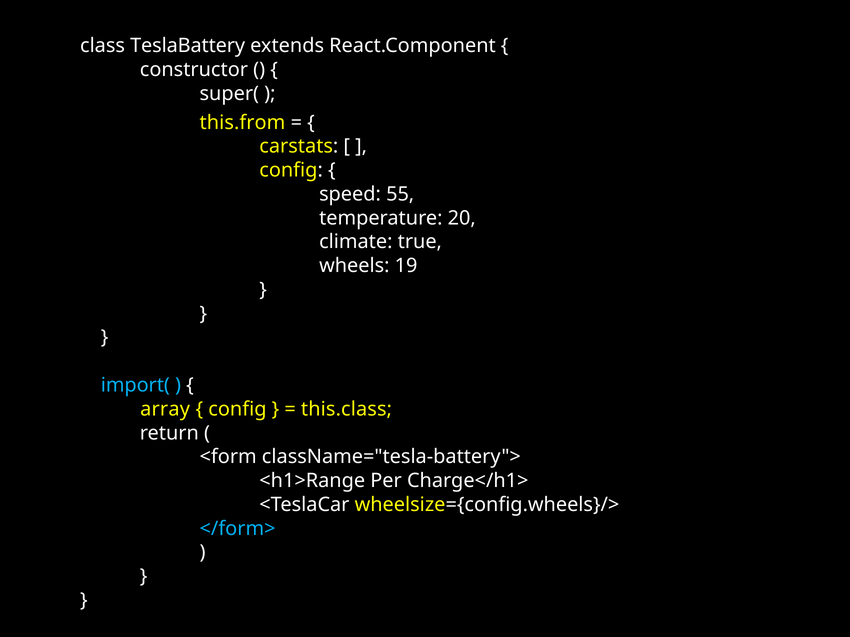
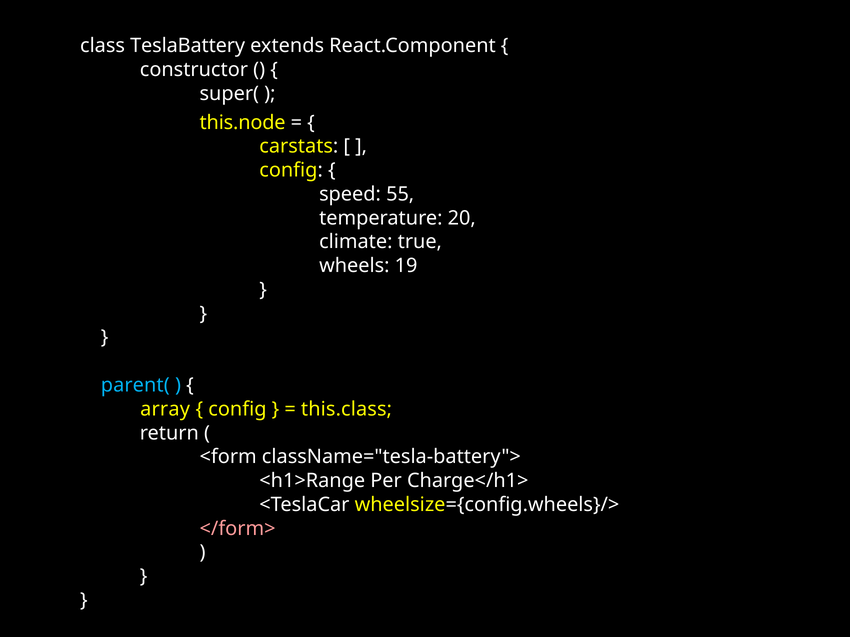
this.from: this.from -> this.node (243, 123)
import(: import( -> parent( (135, 386)
</form> colour: light blue -> pink (238, 529)
